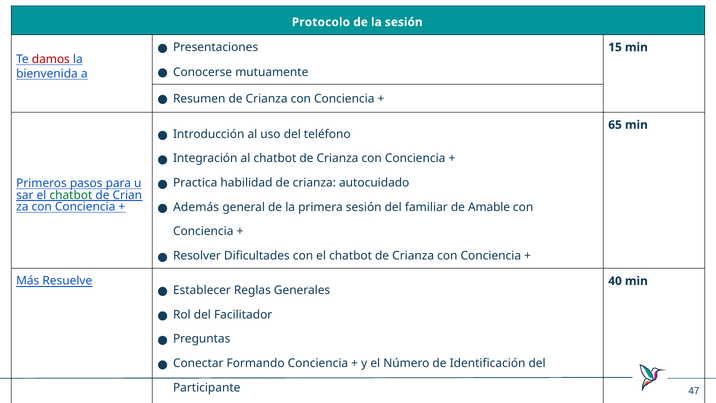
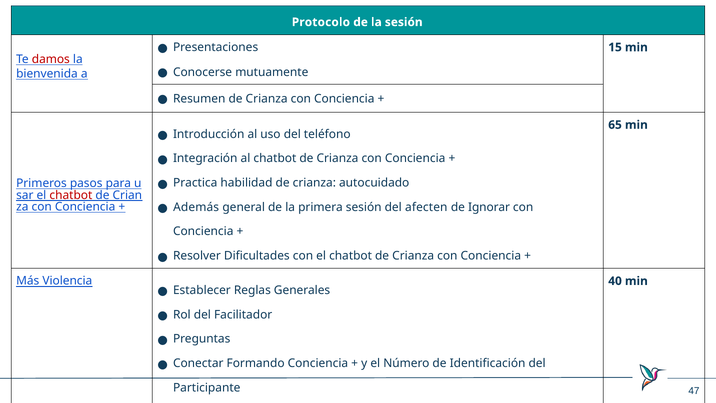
chatbot colour: green -> red (71, 195)
familiar: familiar -> afecten (426, 207)
Amable: Amable -> Ignorar (489, 207)
Resuelve: Resuelve -> Violencia (67, 281)
